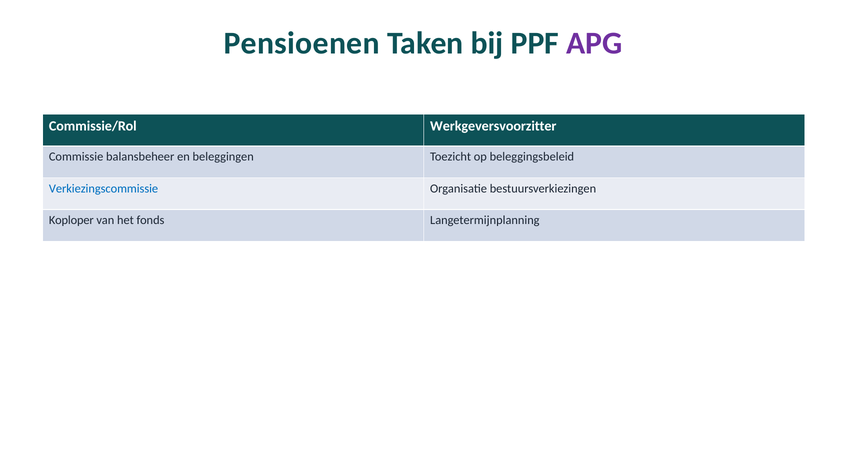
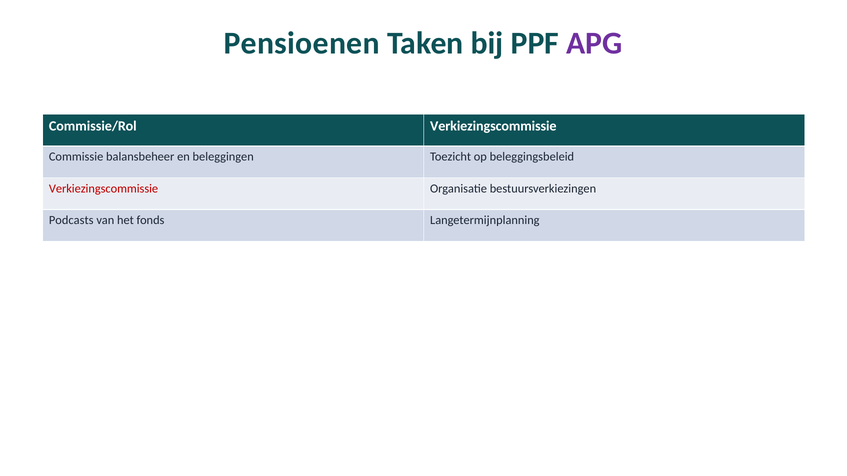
Commissie/Rol Werkgeversvoorzitter: Werkgeversvoorzitter -> Verkiezingscommissie (493, 126)
Verkiezingscommissie colour: blue -> red (104, 189)
Koploper: Koploper -> Podcasts (71, 220)
